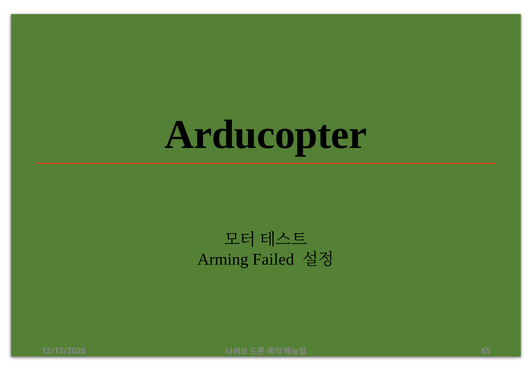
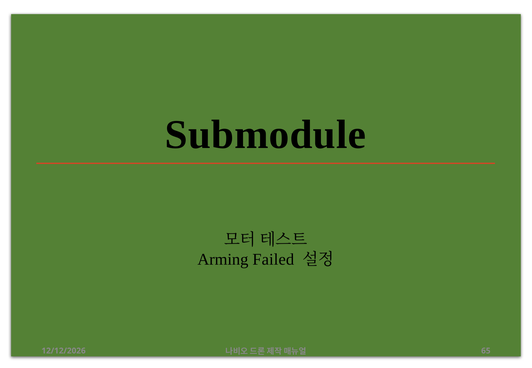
Arducopter: Arducopter -> Submodule (265, 135)
